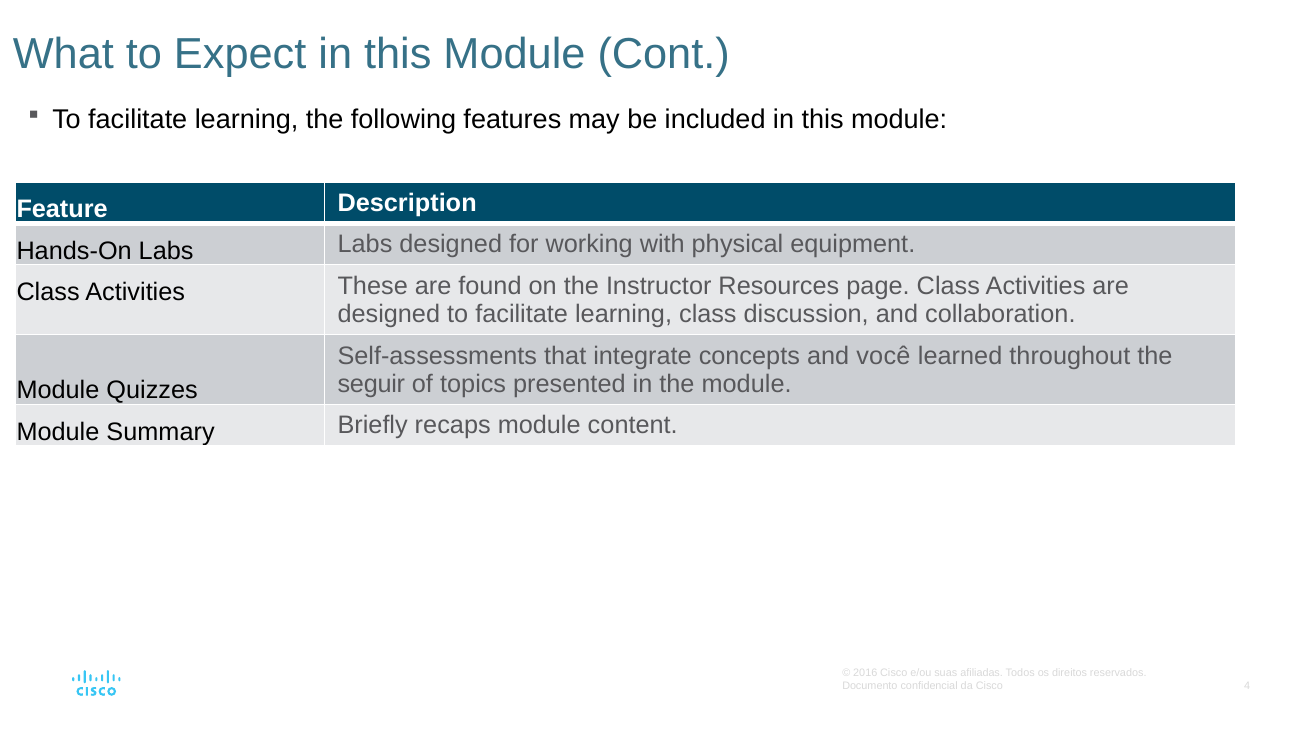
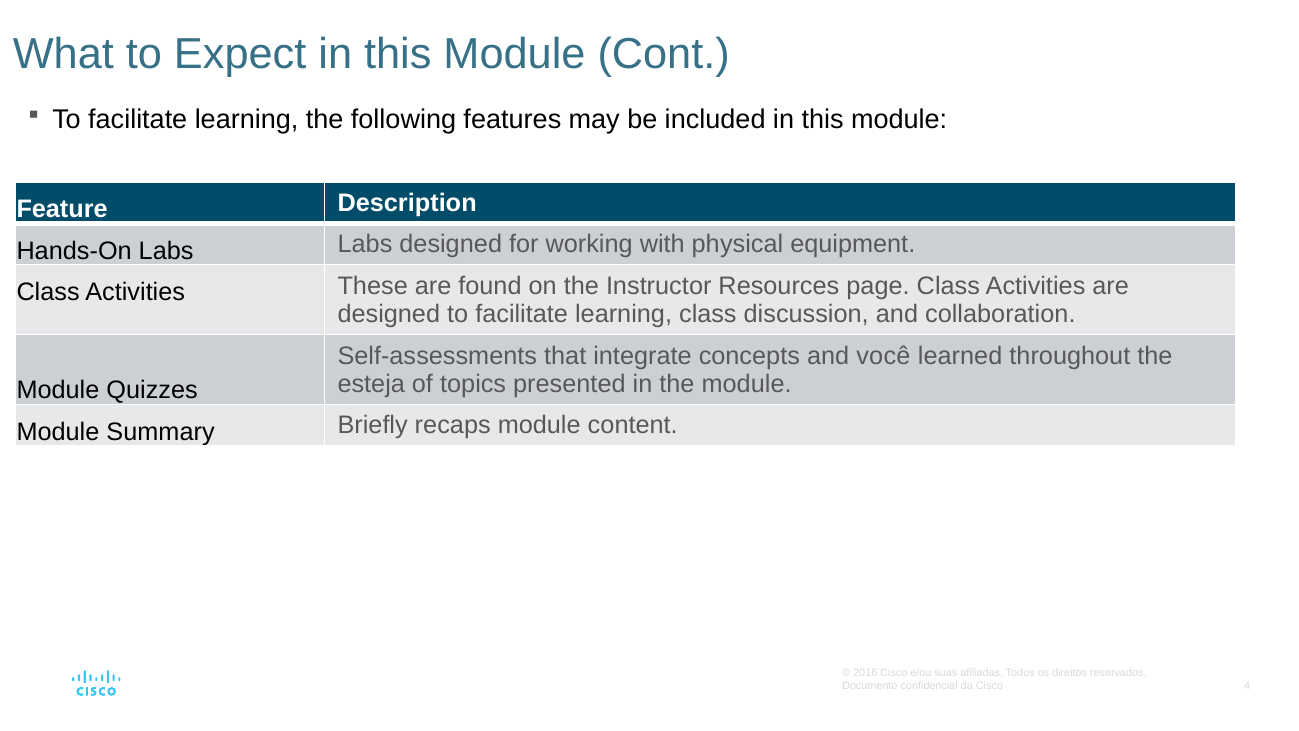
seguir: seguir -> esteja (371, 384)
